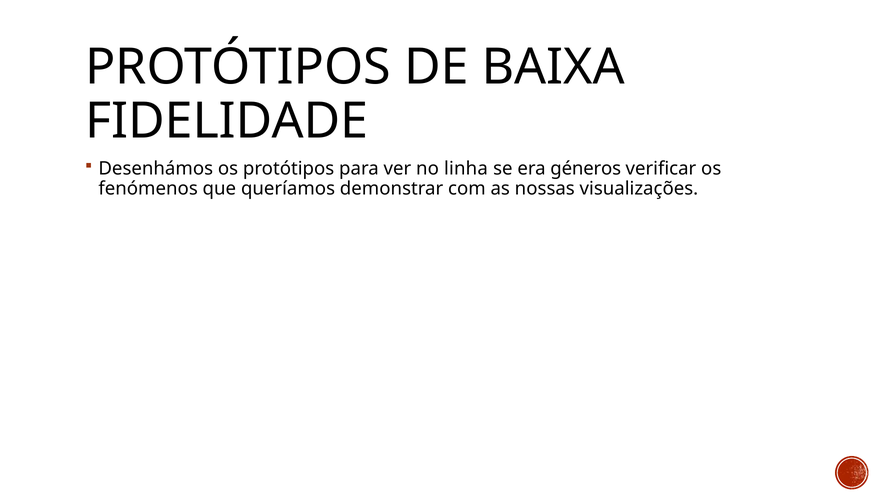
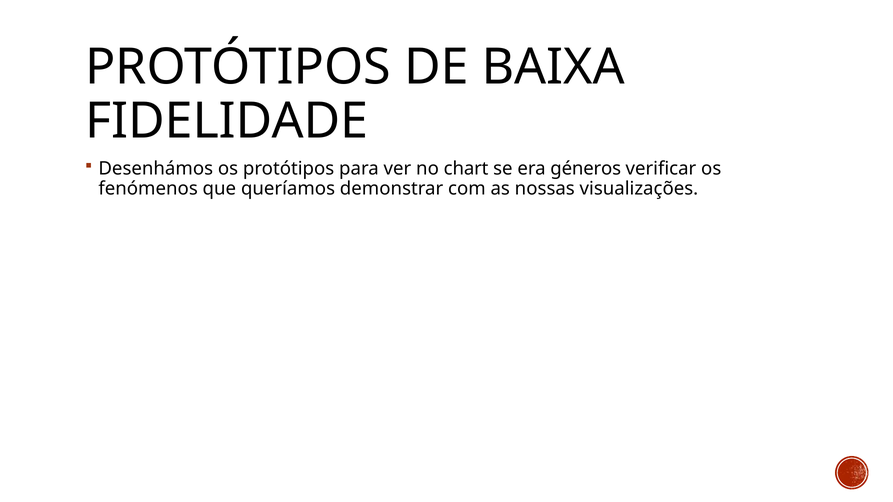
linha: linha -> chart (466, 169)
